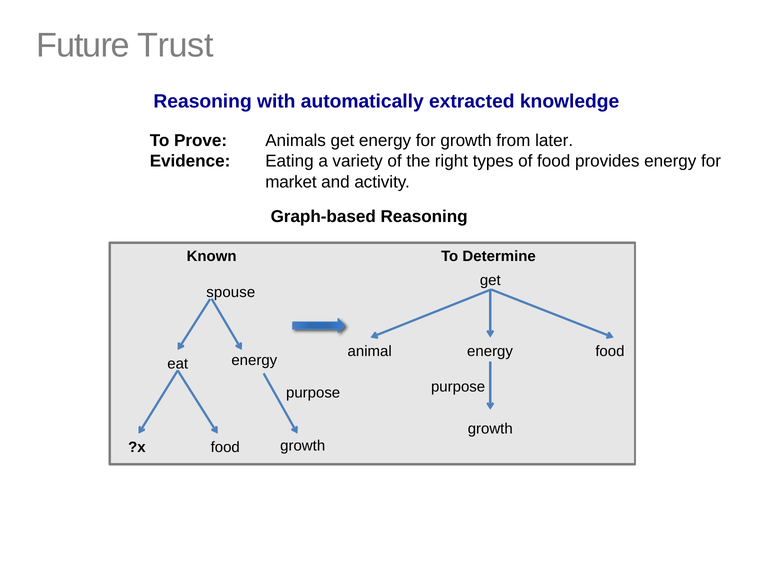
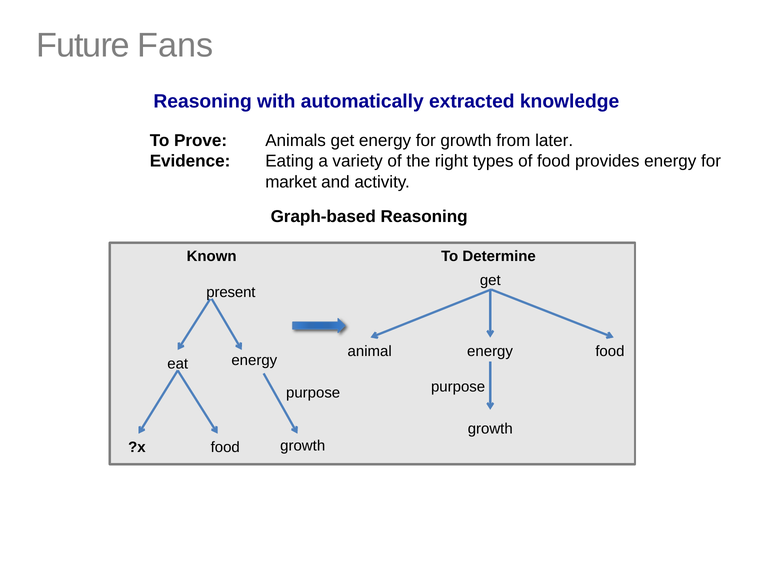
Trust: Trust -> Fans (175, 45)
spouse: spouse -> present (231, 292)
